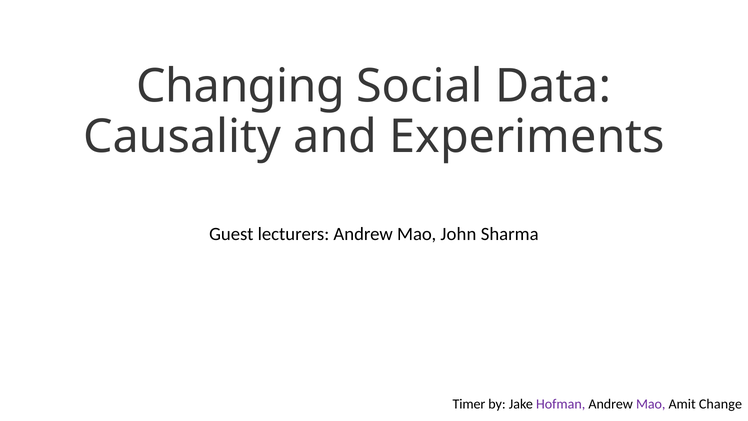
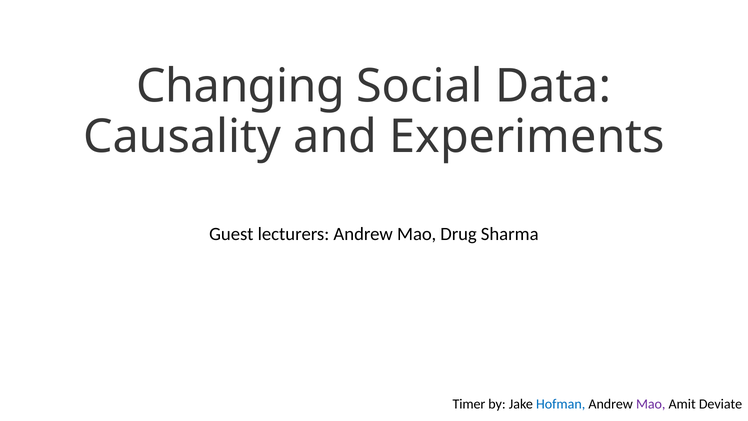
John: John -> Drug (459, 234)
Hofman colour: purple -> blue (561, 404)
Change: Change -> Deviate (721, 404)
